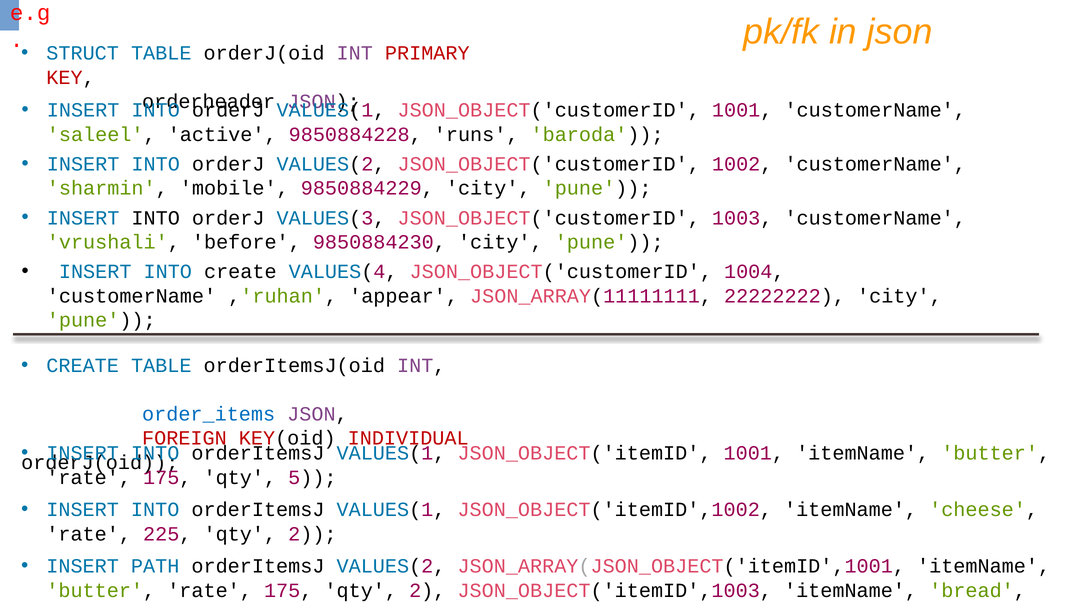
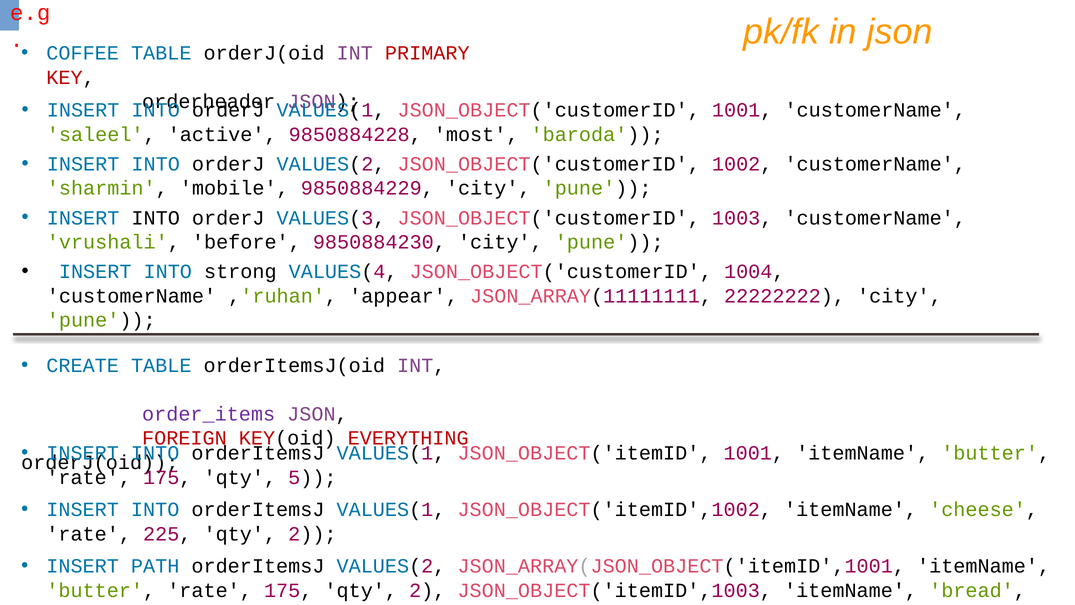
STRUCT: STRUCT -> COFFEE (83, 53)
runs: runs -> most (476, 134)
INTO create: create -> strong (240, 272)
order_items colour: blue -> purple (209, 414)
INDIVIDUAL: INDIVIDUAL -> EVERYTHING (408, 438)
